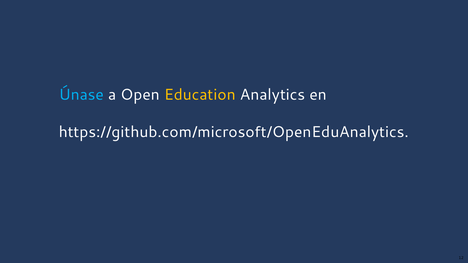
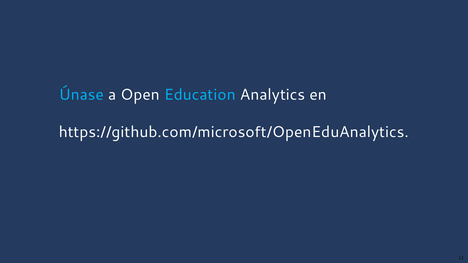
Education colour: yellow -> light blue (200, 95)
